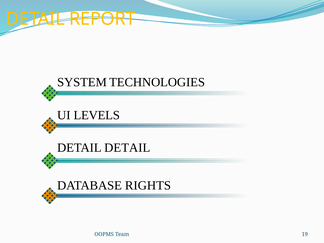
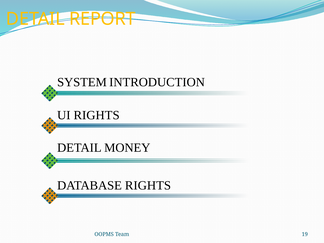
TECHNOLOGIES: TECHNOLOGIES -> INTRODUCTION (157, 82)
LEVELS: LEVELS -> RIGHTS (97, 115)
DETAIL: DETAIL -> MONEY (127, 148)
